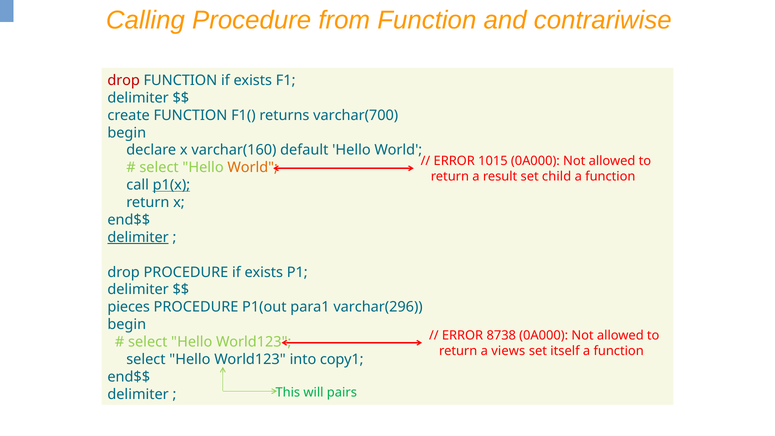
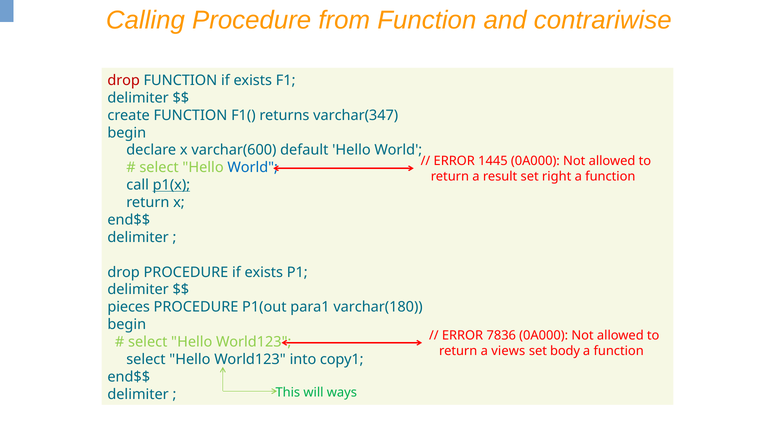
varchar(700: varchar(700 -> varchar(347 (356, 115)
varchar(160: varchar(160 -> varchar(600 (234, 150)
1015: 1015 -> 1445 (493, 161)
World colour: orange -> blue (253, 168)
child: child -> right (557, 176)
delimiter underline: present -> none (138, 237)
varchar(296: varchar(296 -> varchar(180 (378, 307)
8738: 8738 -> 7836 (501, 335)
itself: itself -> body (565, 351)
pairs: pairs -> ways (342, 393)
